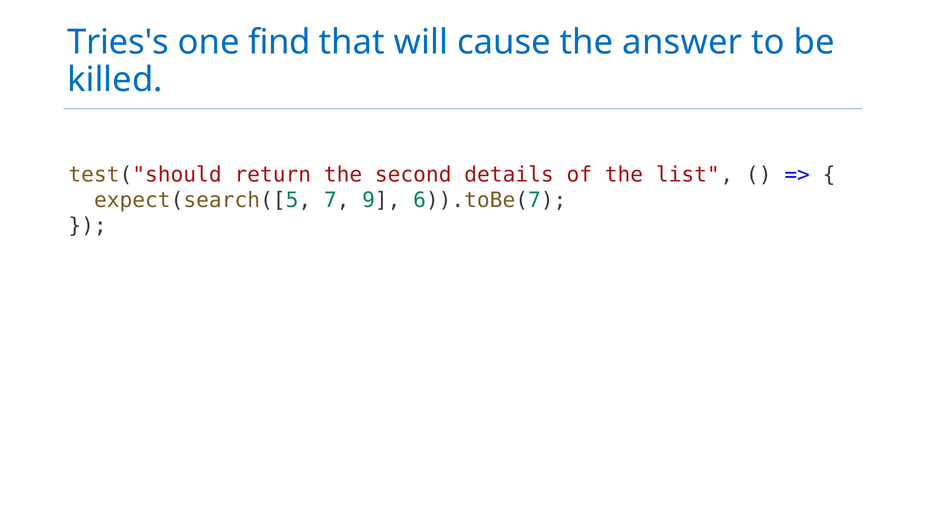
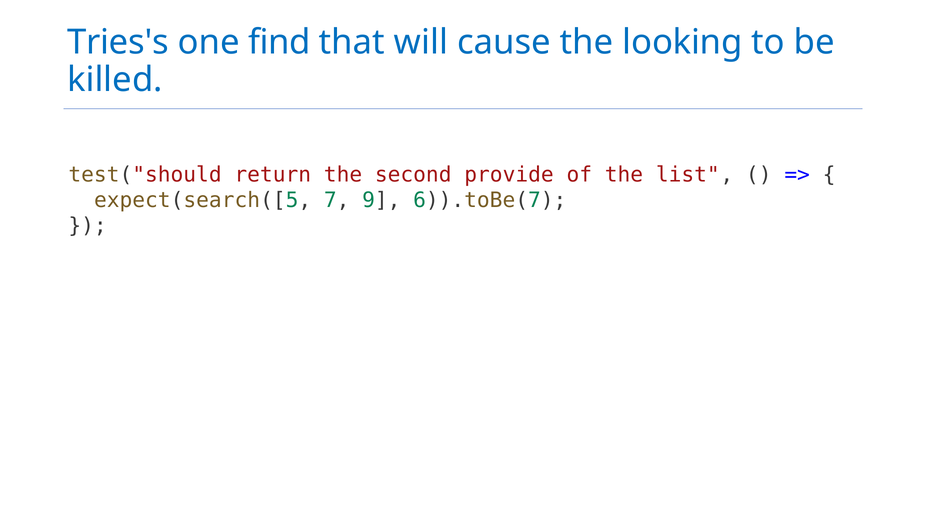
answer: answer -> looking (683, 42)
details: details -> provide (509, 175)
